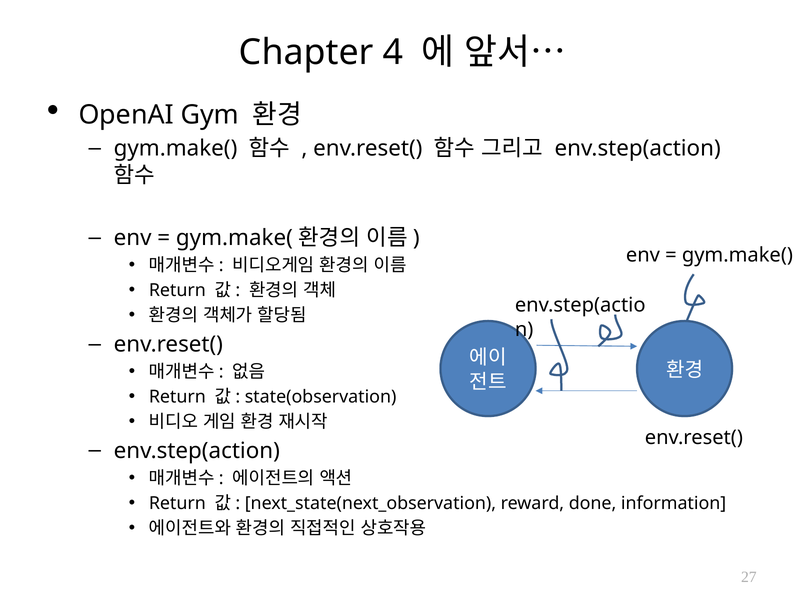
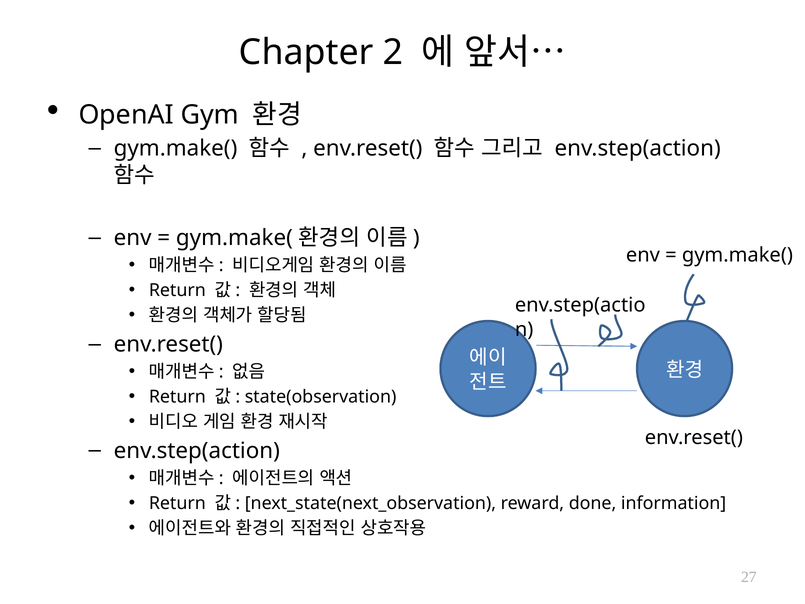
4: 4 -> 2 (393, 52)
